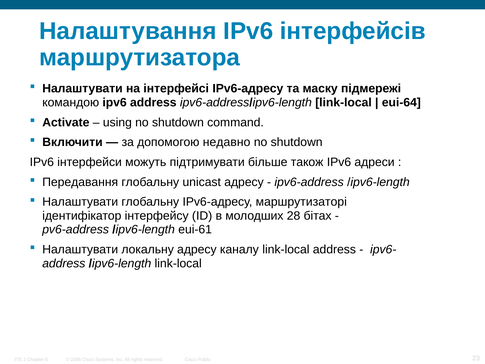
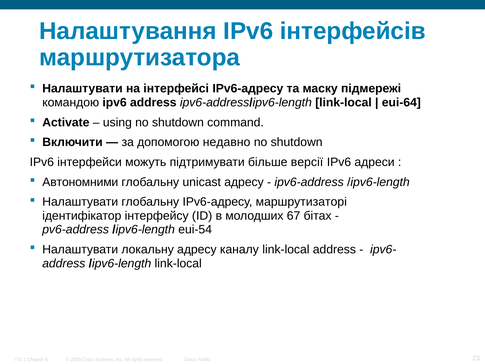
також: також -> версії (307, 162)
Передавання: Передавання -> Автономними (80, 182)
28: 28 -> 67 (294, 216)
eui-61: eui-61 -> eui-54 (195, 229)
